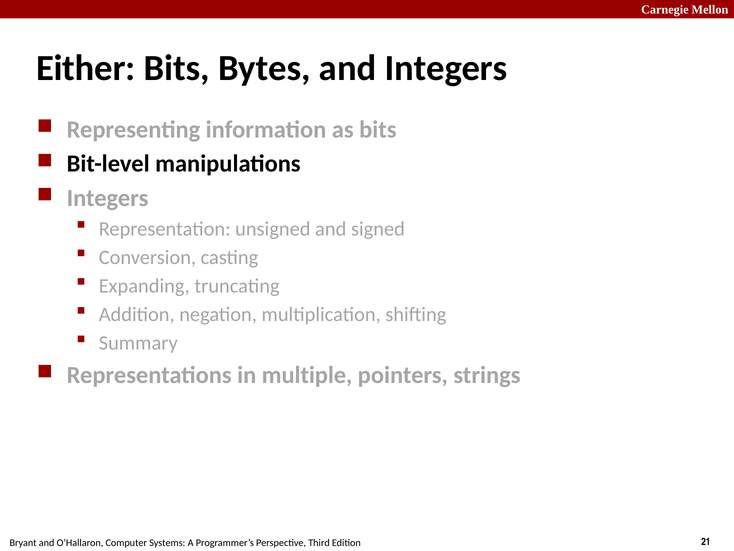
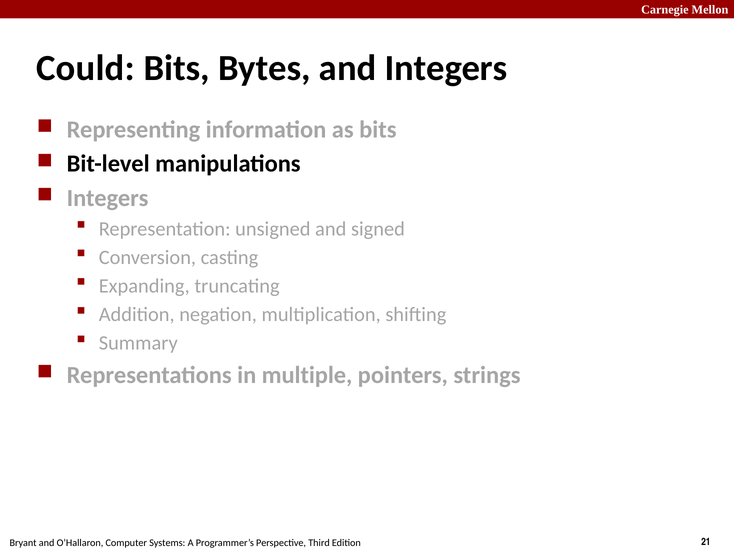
Either: Either -> Could (85, 68)
